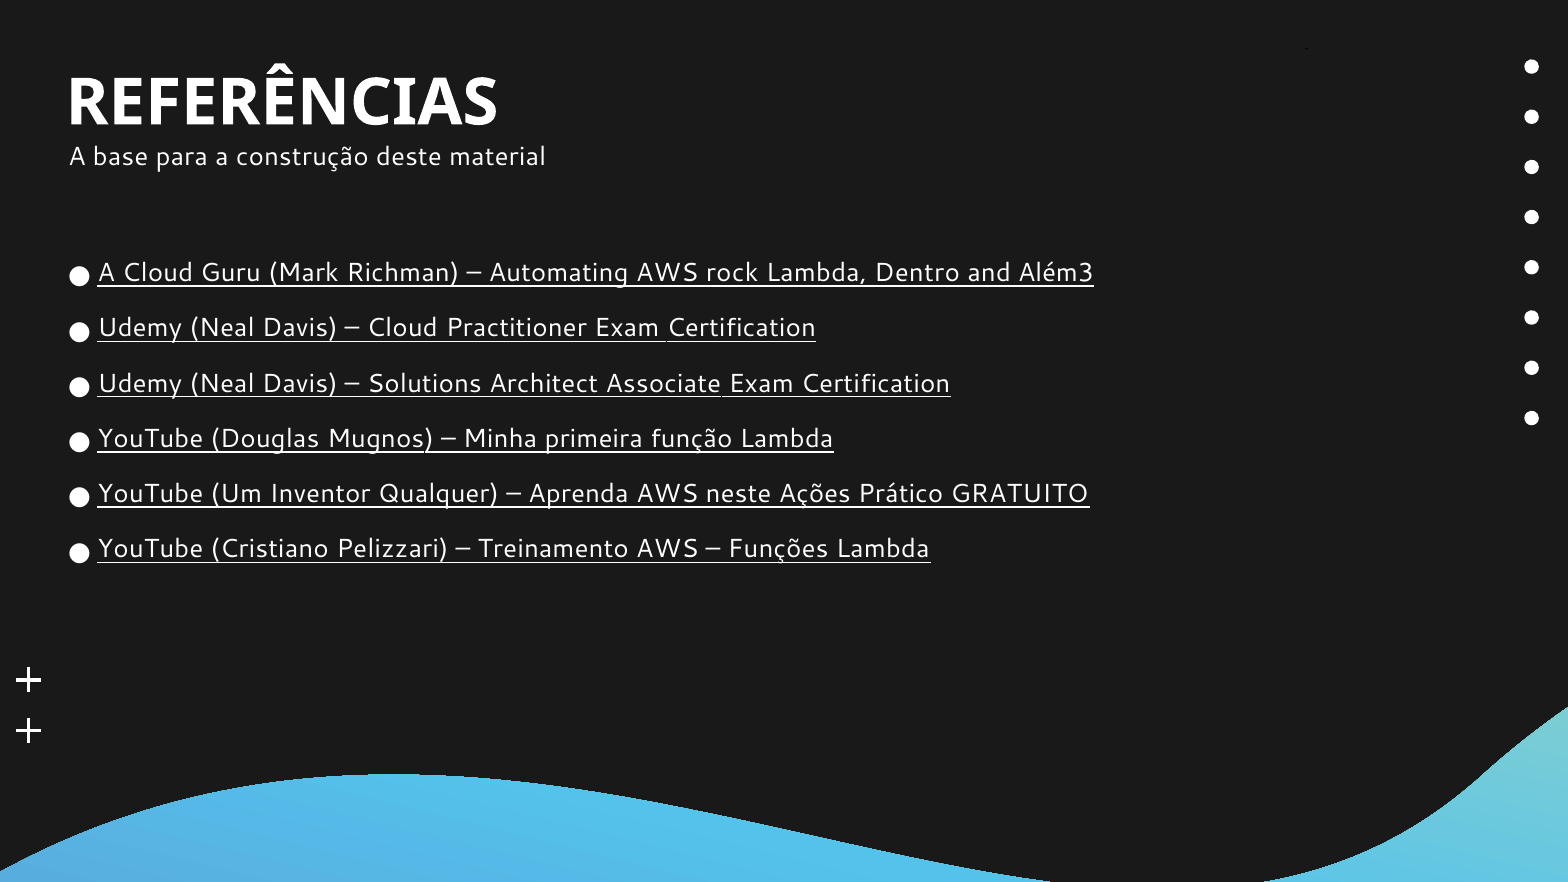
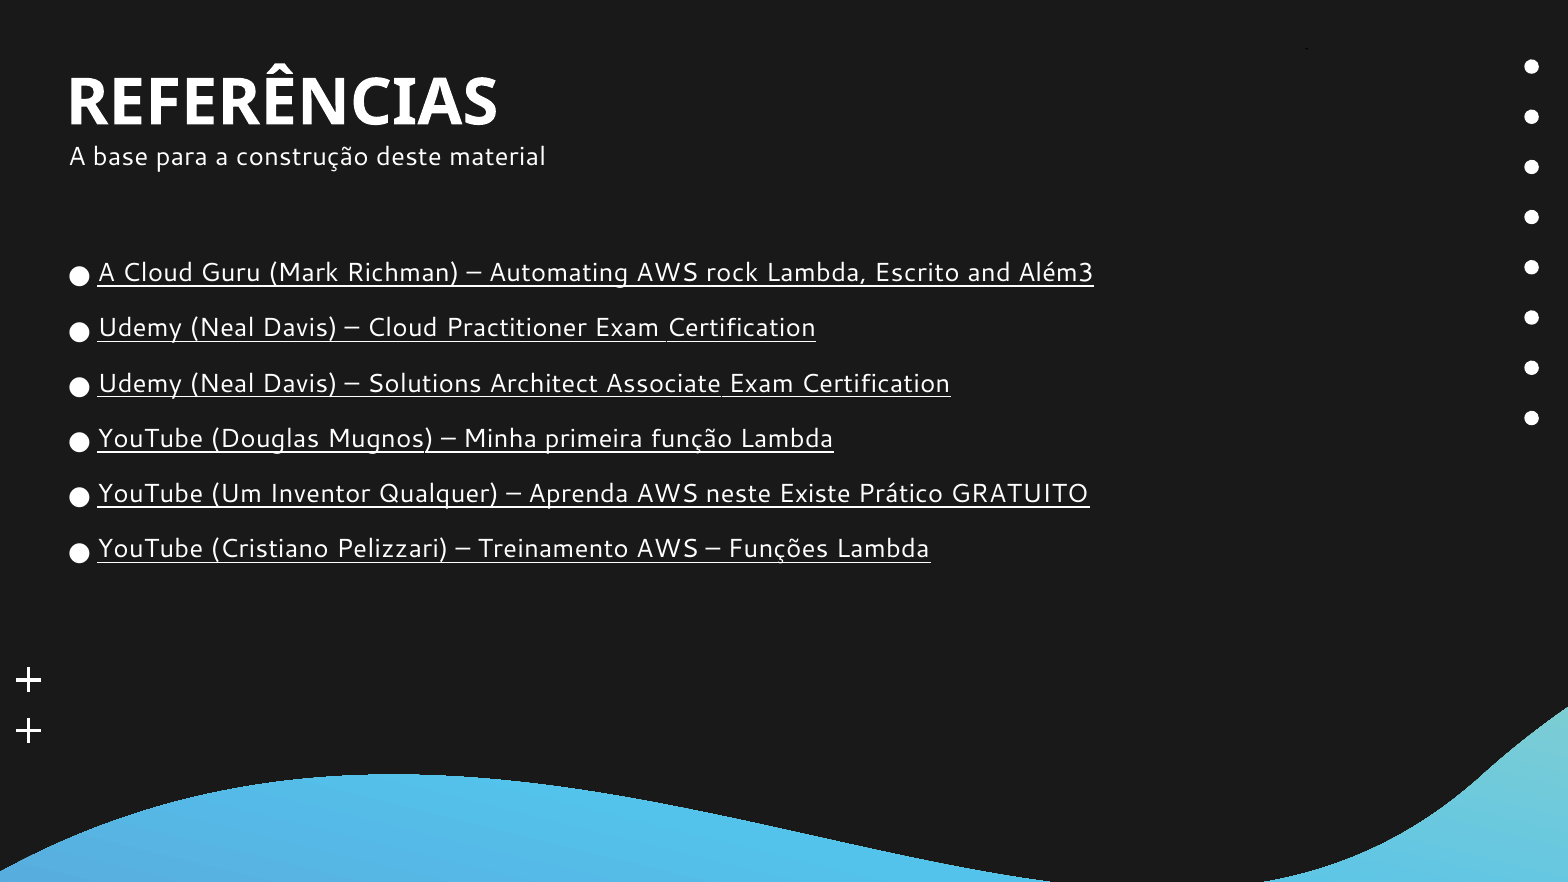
Dentro: Dentro -> Escrito (917, 273)
Ações: Ações -> Existe (815, 494)
